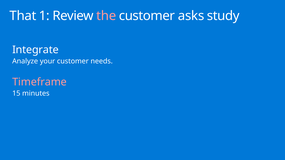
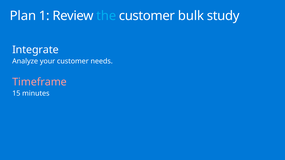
That: That -> Plan (23, 16)
the colour: pink -> light blue (106, 16)
asks: asks -> bulk (191, 16)
